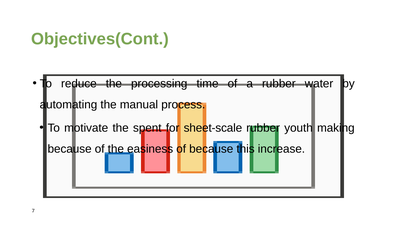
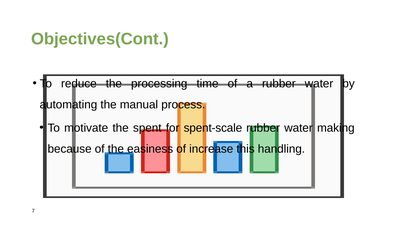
sheet-scale: sheet-scale -> spent-scale (213, 128)
youth: youth -> water (299, 128)
of because: because -> increase (211, 149)
increase: increase -> handling (281, 149)
